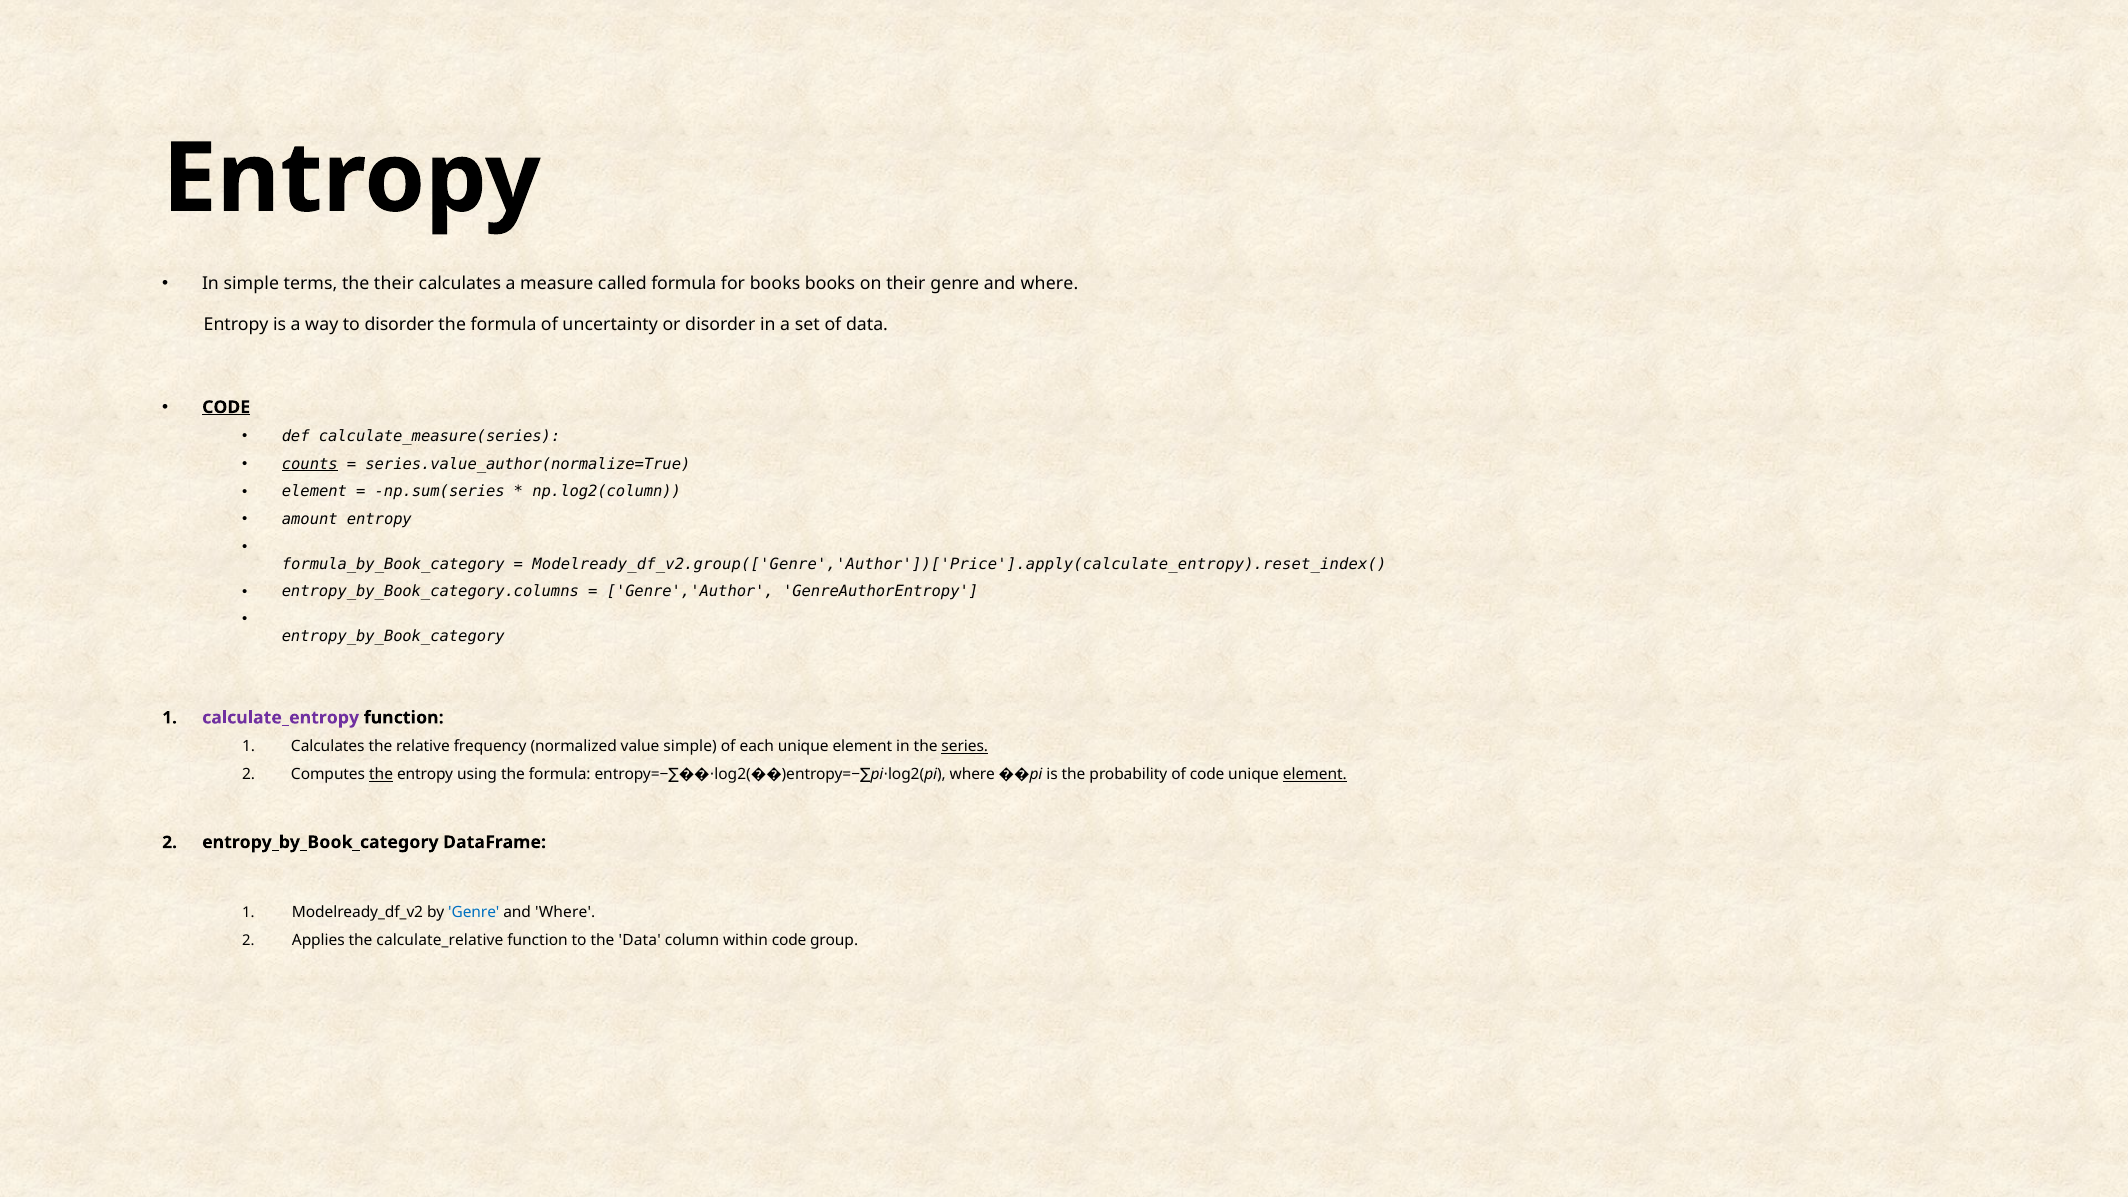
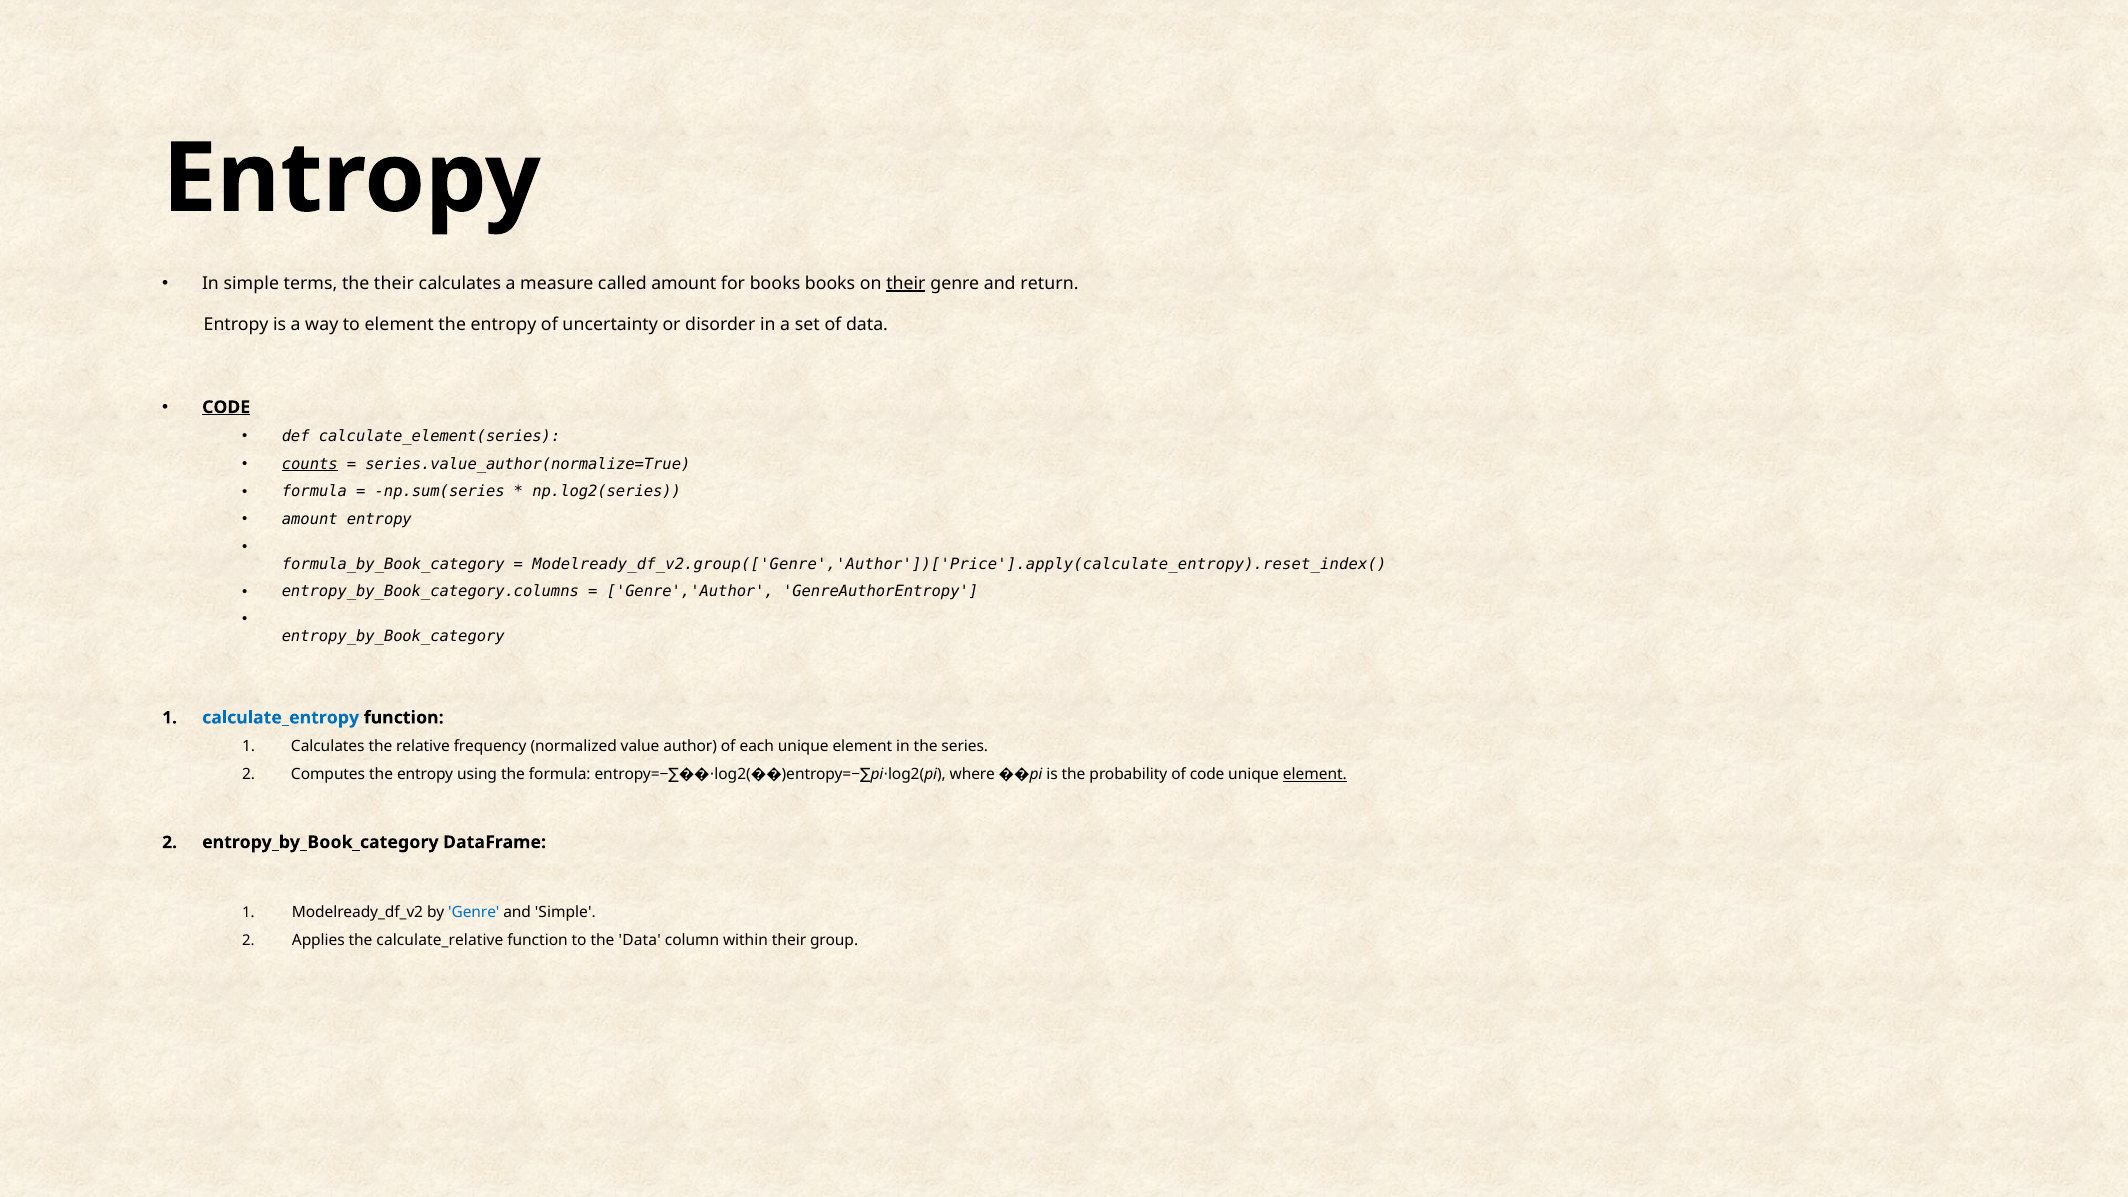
called formula: formula -> amount (684, 283)
their underline: none -> present (906, 283)
where: where -> return (1050, 283)
to disorder: disorder -> element (399, 325)
formula: formula -> entropy (504, 325)
calculate_measure(series: calculate_measure(series -> calculate_element(series (440, 436)
element: element -> formula (314, 492)
np.log2(column: np.log2(column -> np.log2(series (607, 492)
calculate_entropy colour: purple -> blue (281, 718)
value simple: simple -> author (690, 747)
series underline: present -> none (965, 747)
the underline: present -> none (381, 774)
Where: Where -> Simple (565, 913)
within code: code -> their (789, 940)
